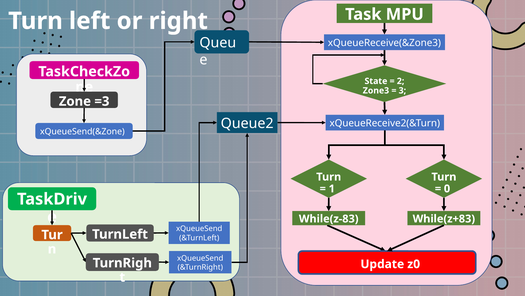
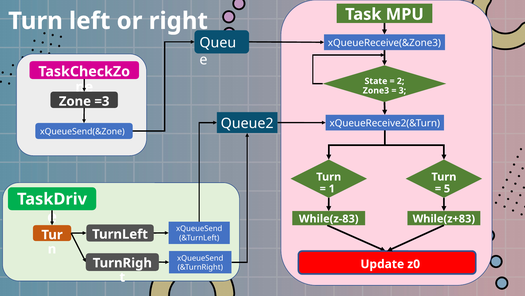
0: 0 -> 5 (447, 188)
